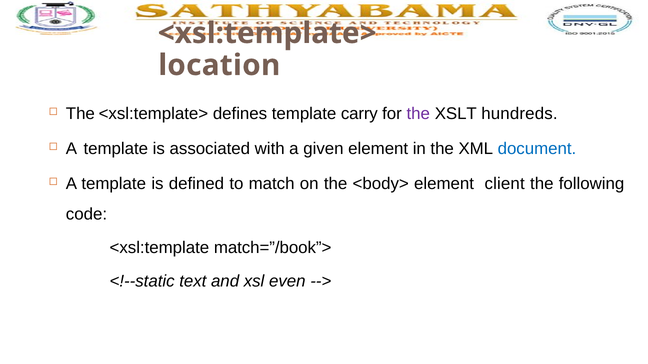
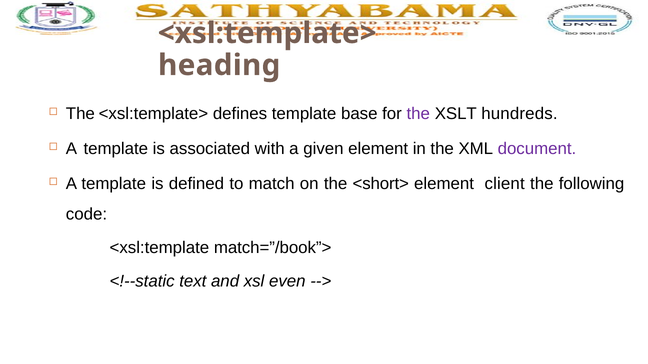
location: location -> heading (219, 65)
carry: carry -> base (359, 114)
document colour: blue -> purple (537, 149)
<body>: <body> -> <short> (381, 184)
